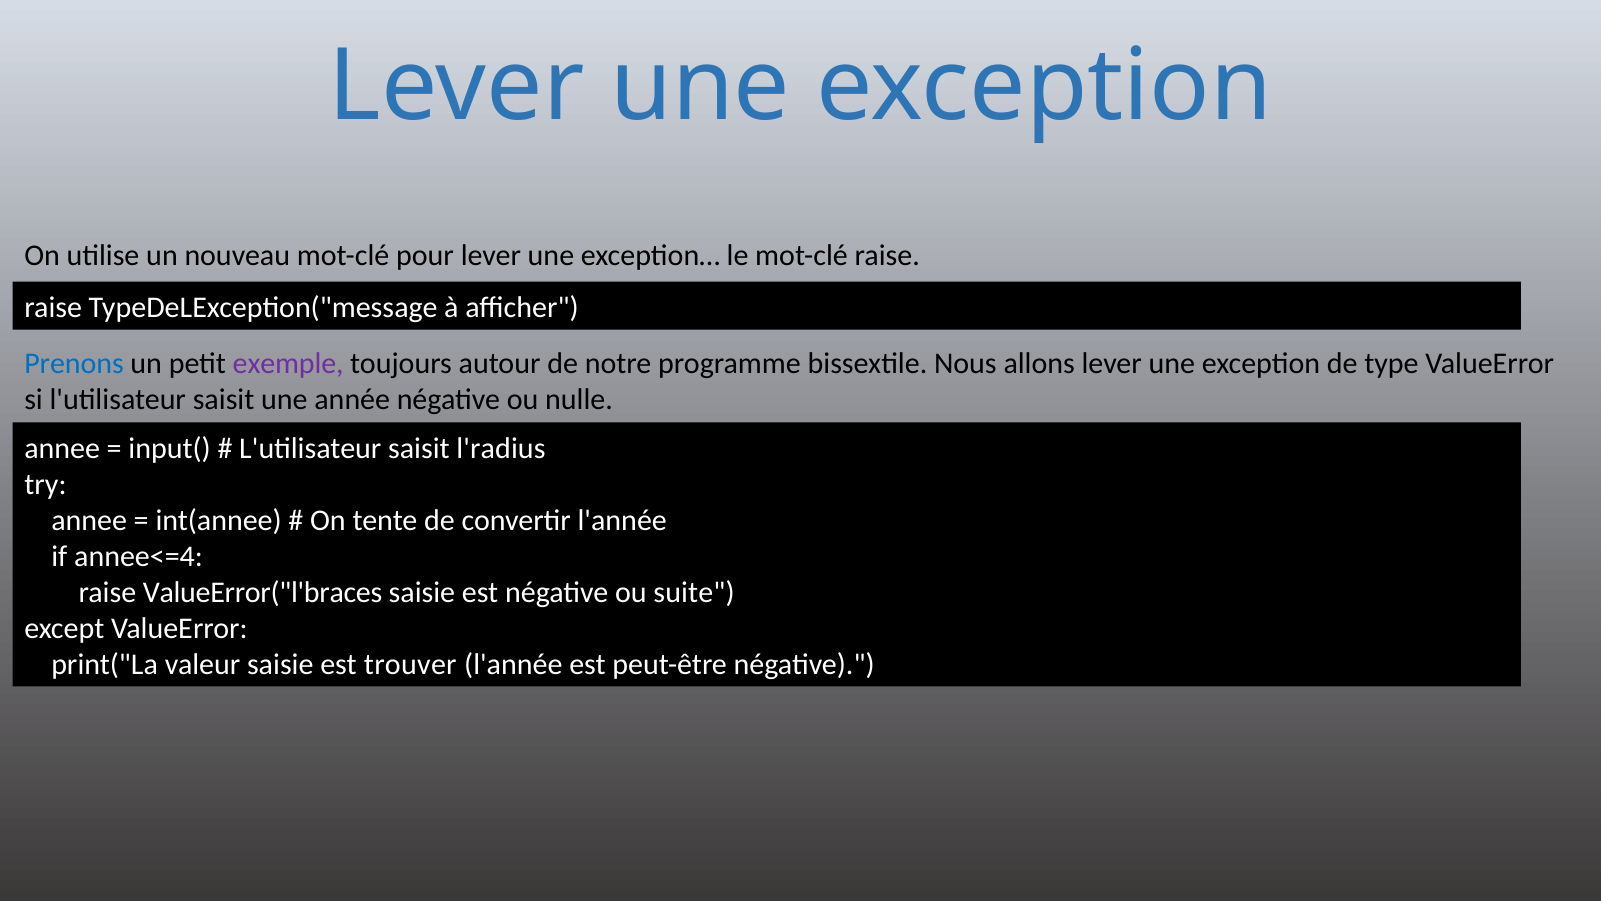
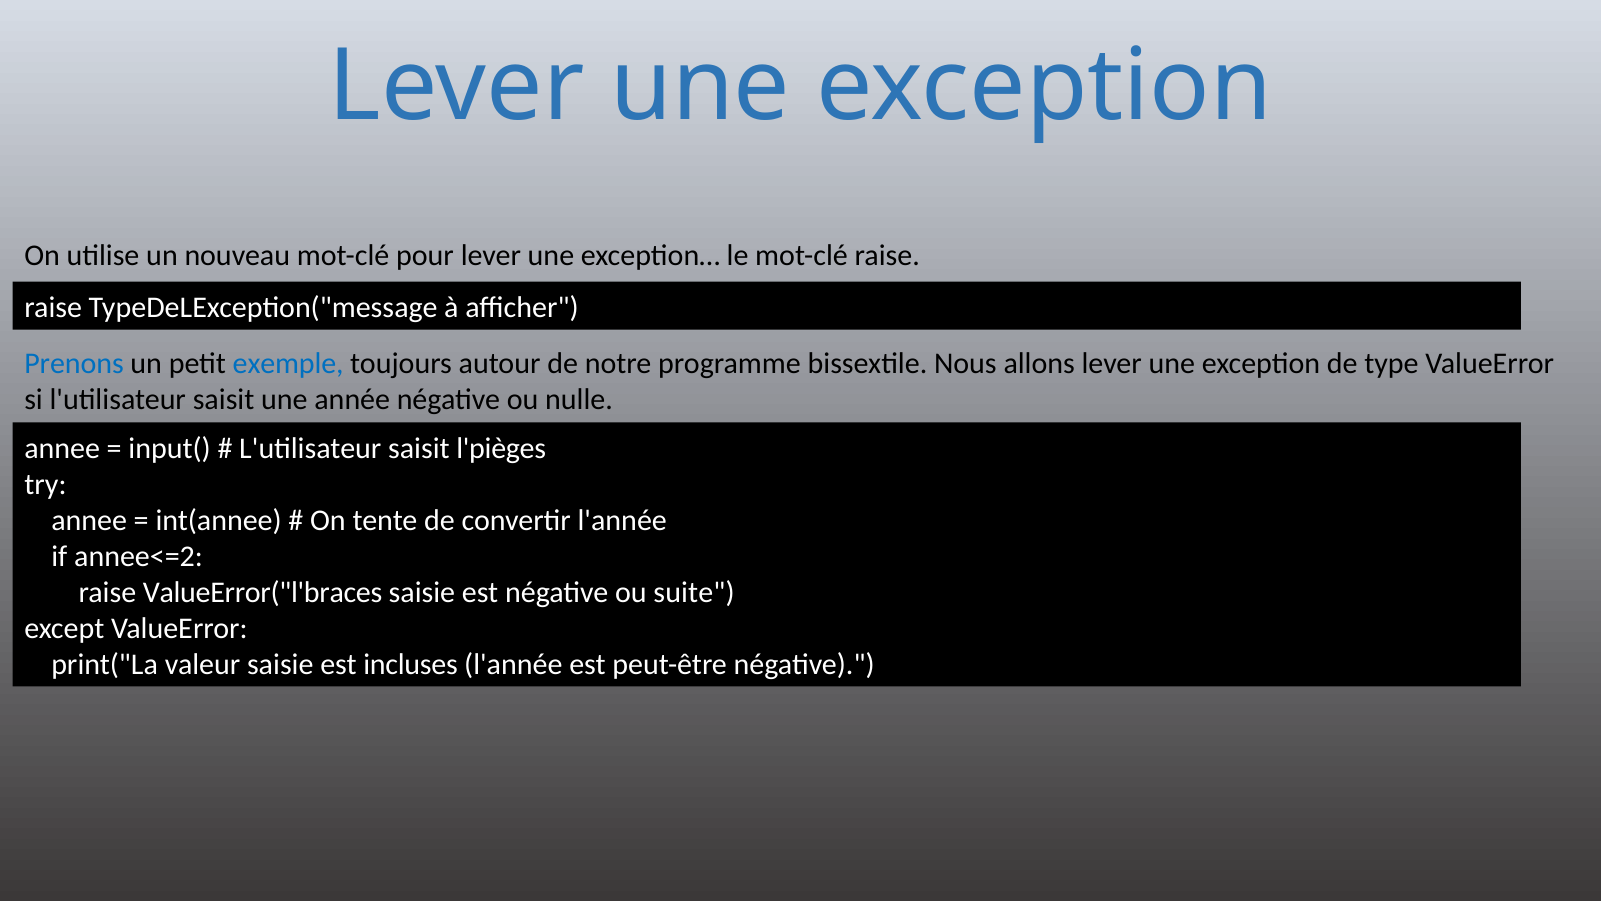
exemple colour: purple -> blue (288, 363)
l'radius: l'radius -> l'pièges (501, 448)
annee<=4: annee<=4 -> annee<=2 (139, 556)
trouver: trouver -> incluses (411, 664)
